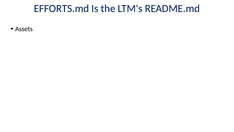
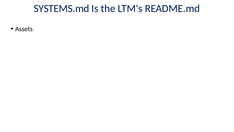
EFFORTS.md: EFFORTS.md -> SYSTEMS.md (62, 9)
